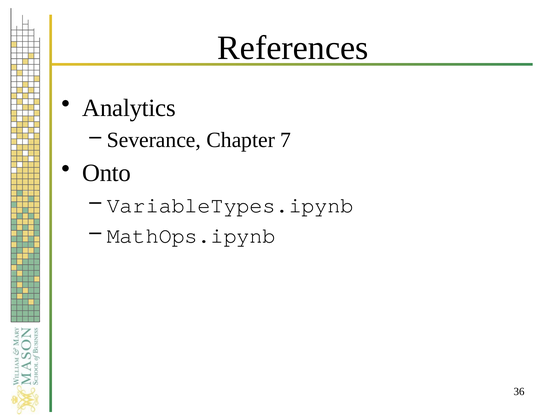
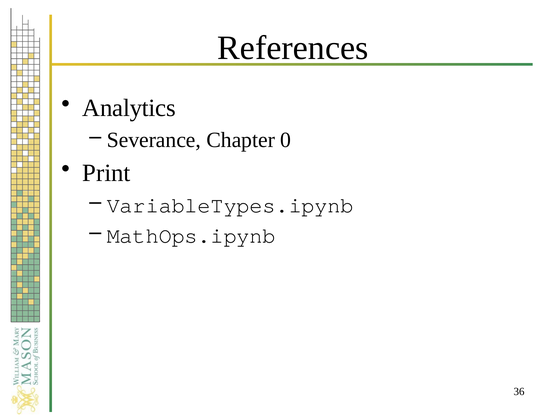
7: 7 -> 0 (286, 140)
Onto: Onto -> Print (106, 173)
